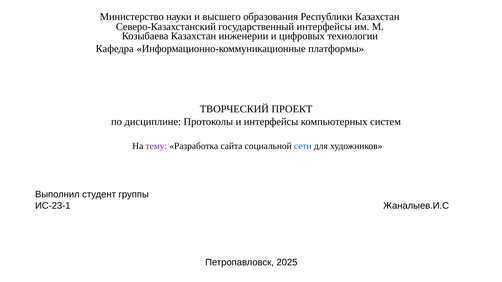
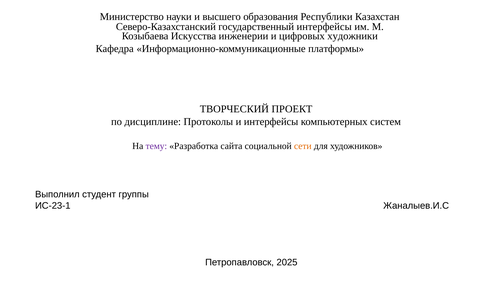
Козыбаева Казахстан: Казахстан -> Искусства (194, 36)
технологии: технологии -> художники (353, 36)
сети colour: blue -> orange (303, 146)
